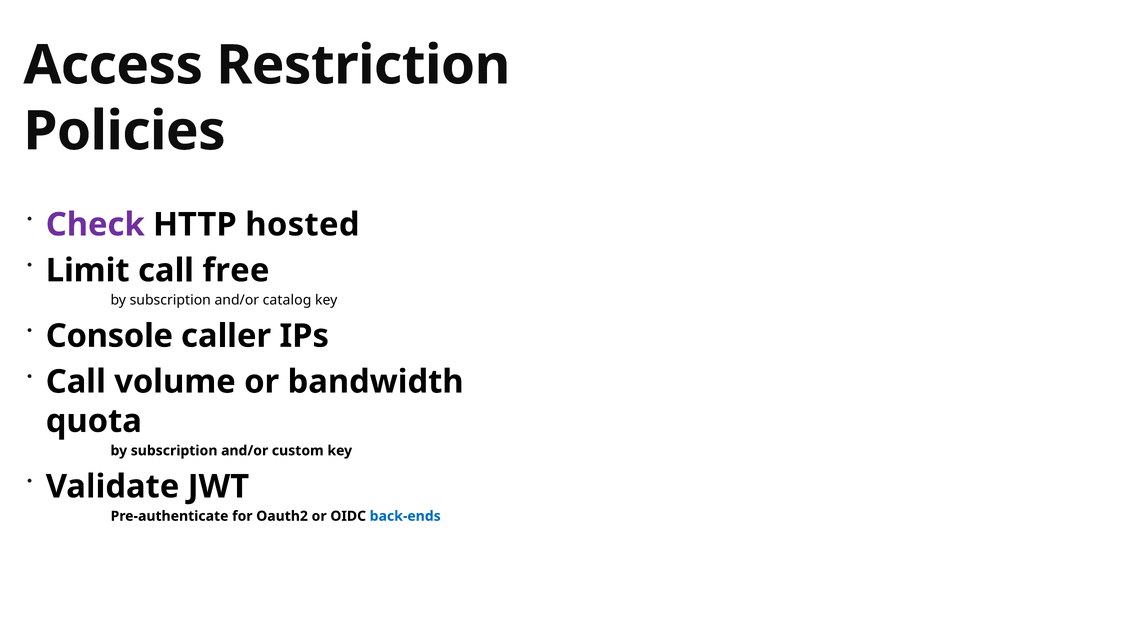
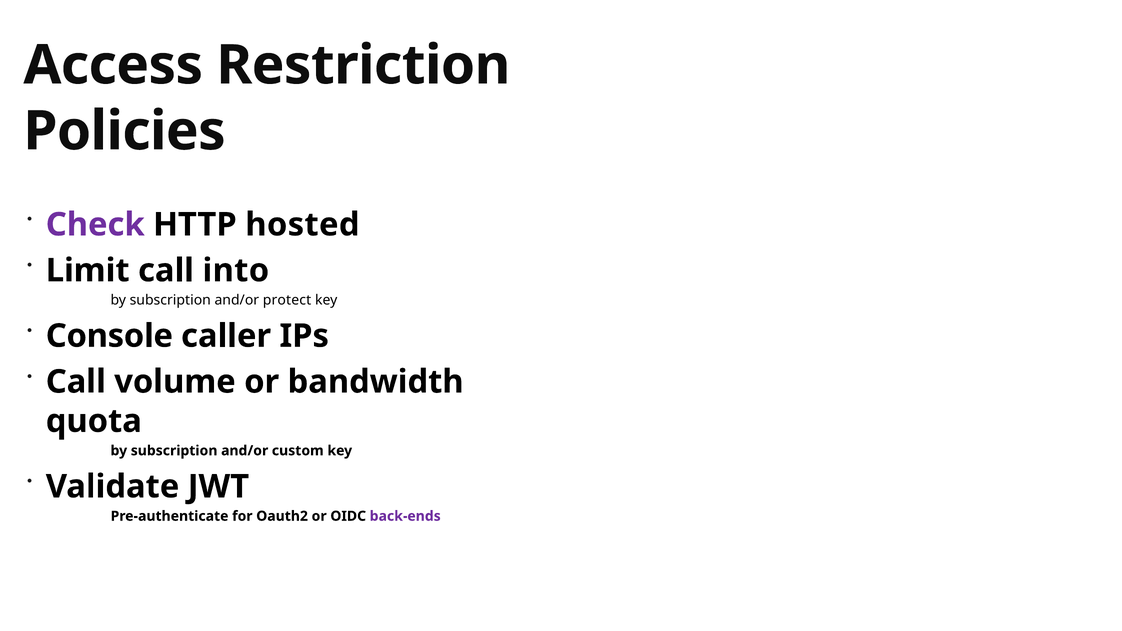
free: free -> into (236, 271)
catalog: catalog -> protect (287, 300)
back-ends colour: blue -> purple (405, 516)
